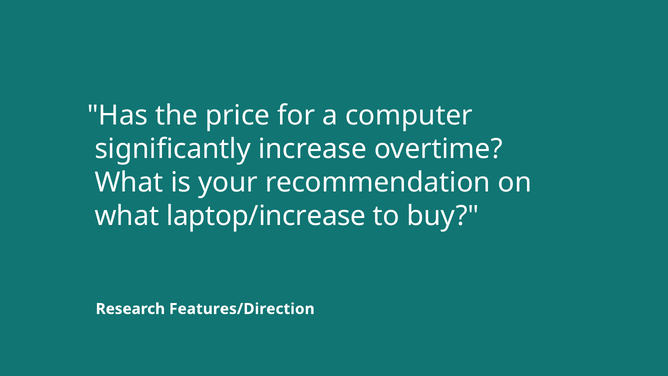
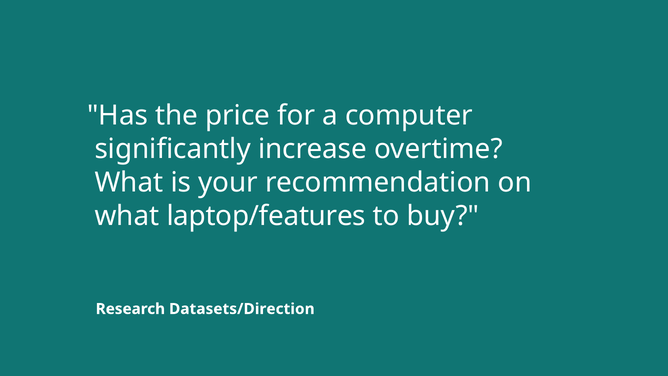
laptop/increase: laptop/increase -> laptop/features (266, 216)
Features/Direction: Features/Direction -> Datasets/Direction (242, 309)
